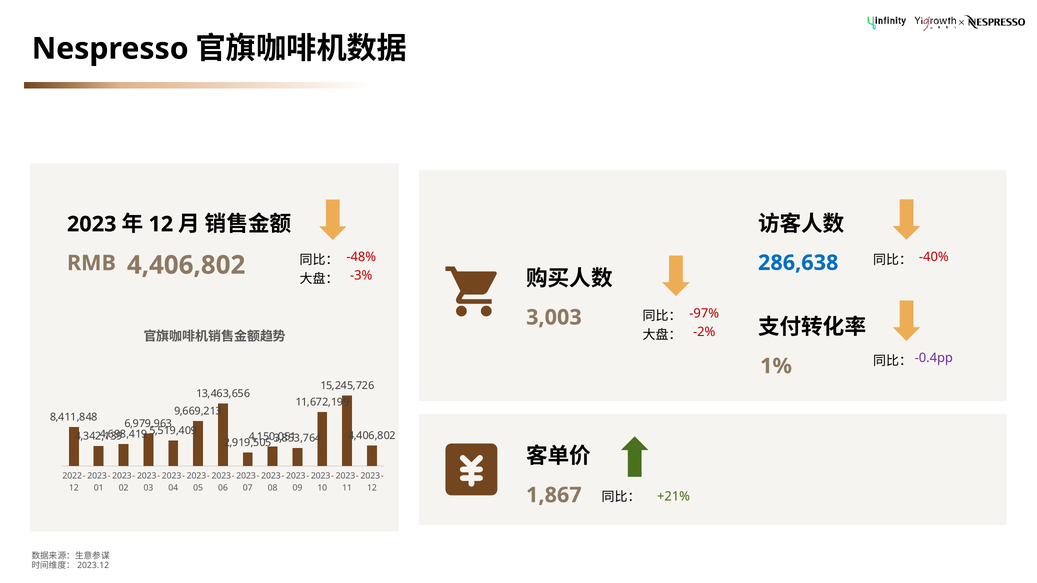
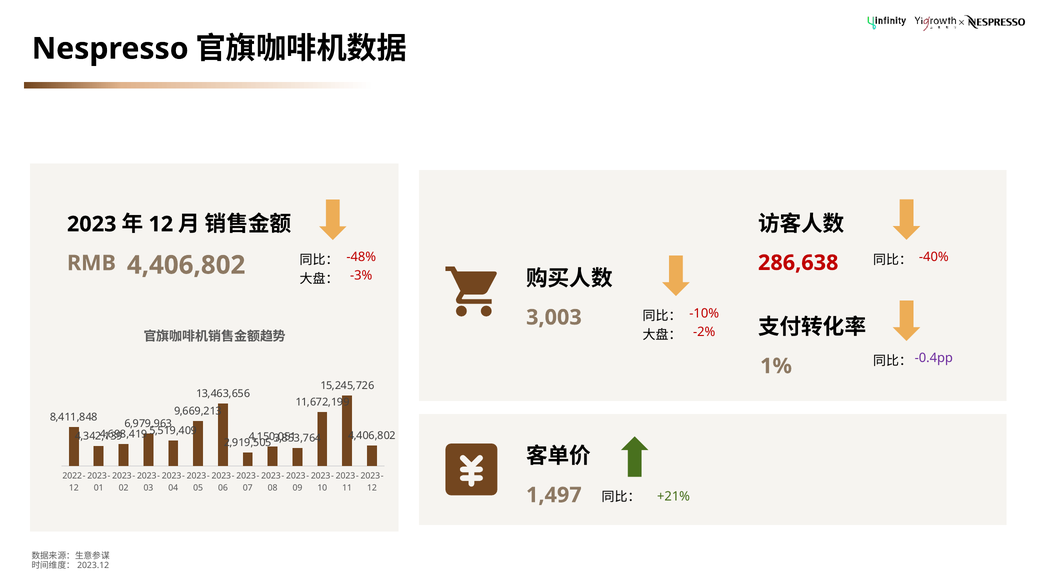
286,638 colour: blue -> red (798, 263)
-97%: -97% -> -10% (704, 313)
1,867: 1,867 -> 1,497 (554, 495)
